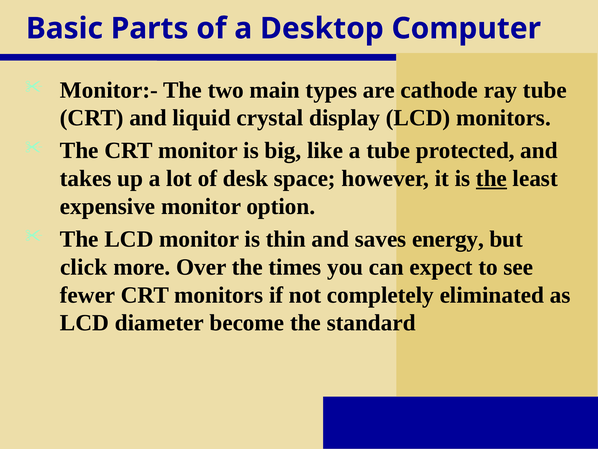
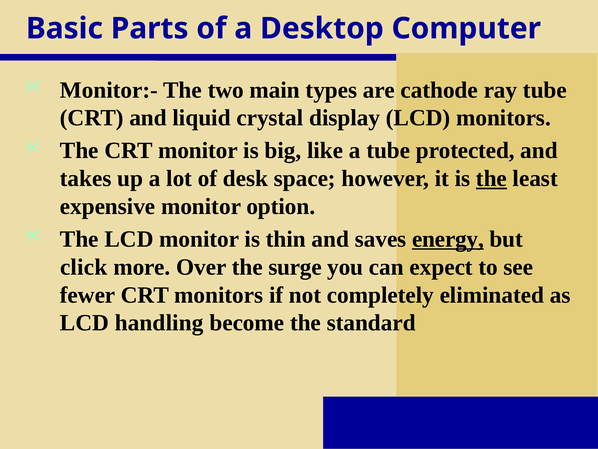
energy underline: none -> present (448, 239)
times: times -> surge (295, 267)
diameter: diameter -> handling (159, 323)
